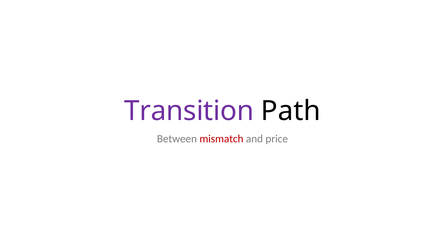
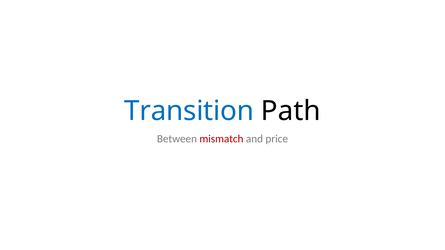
Transition colour: purple -> blue (189, 111)
